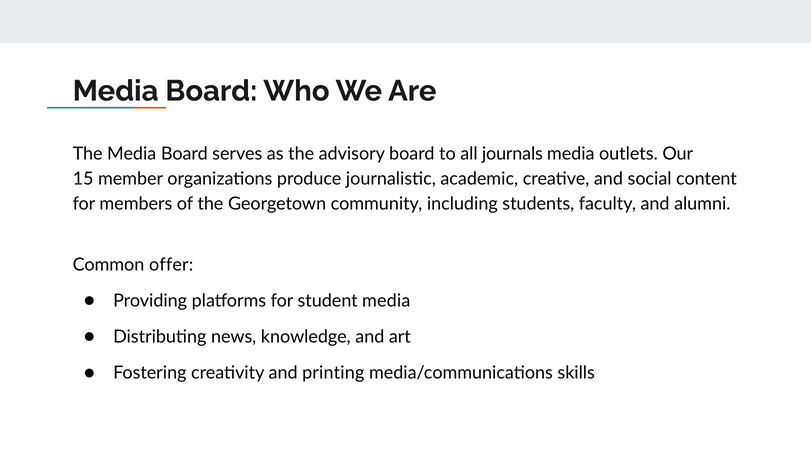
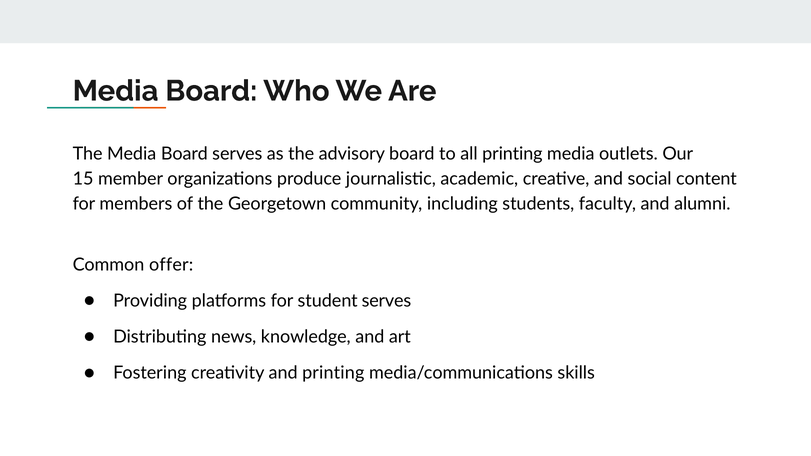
all journals: journals -> printing (512, 154)
student media: media -> serves (386, 301)
